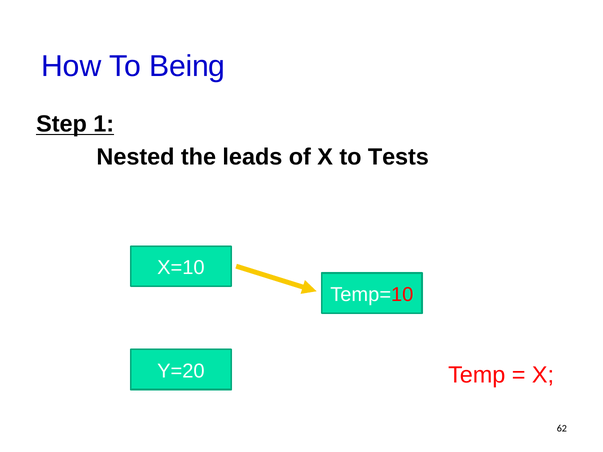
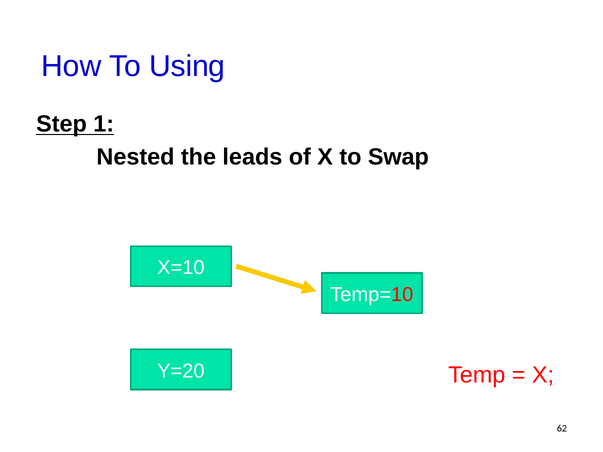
Being: Being -> Using (187, 66)
Tests: Tests -> Swap (398, 157)
